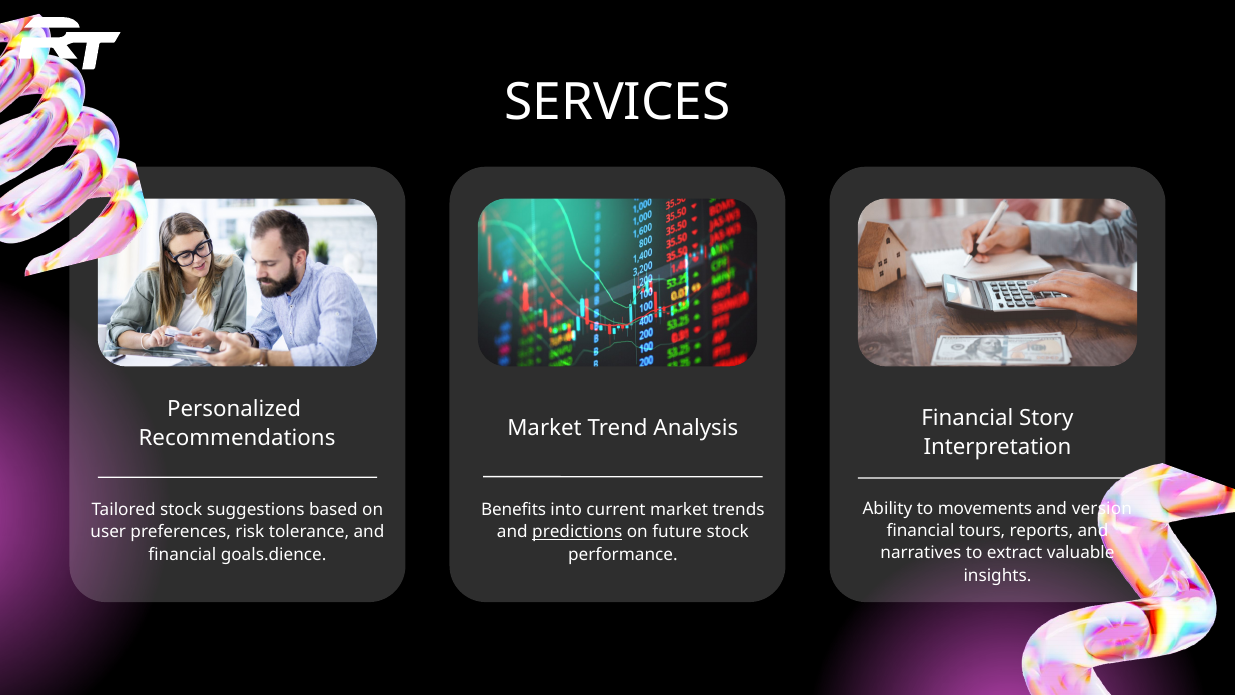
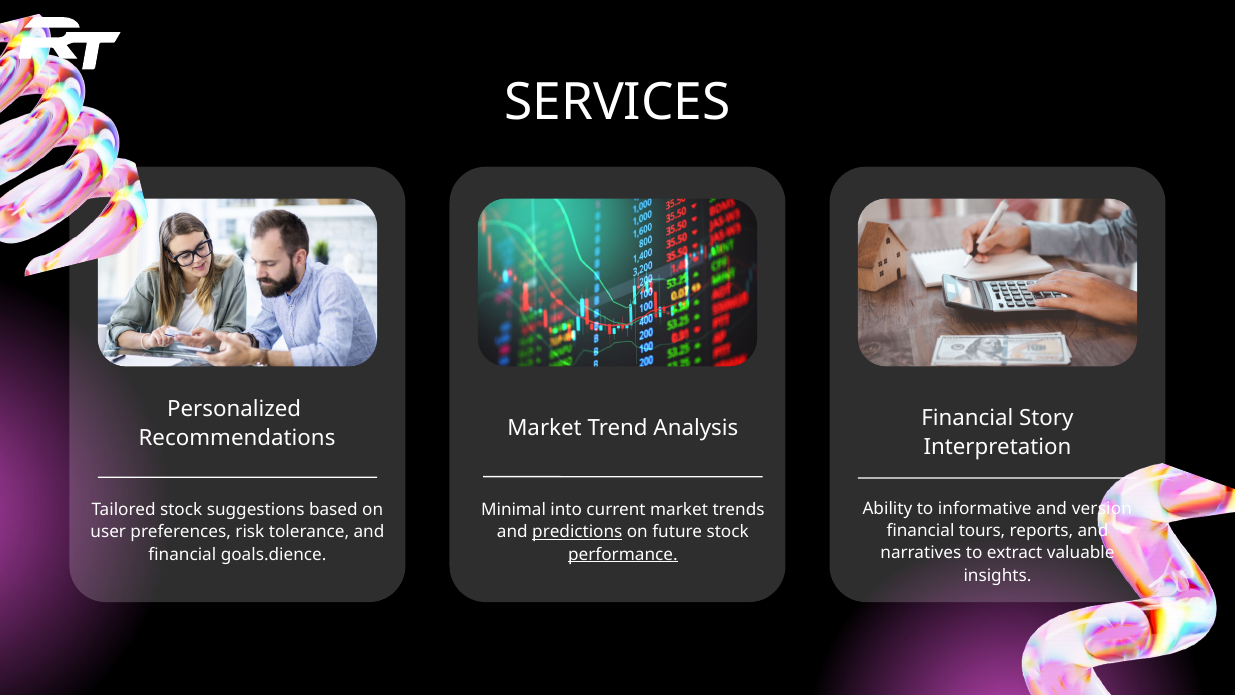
movements: movements -> informative (985, 508)
Benefits: Benefits -> Minimal (514, 510)
performance underline: none -> present (623, 554)
